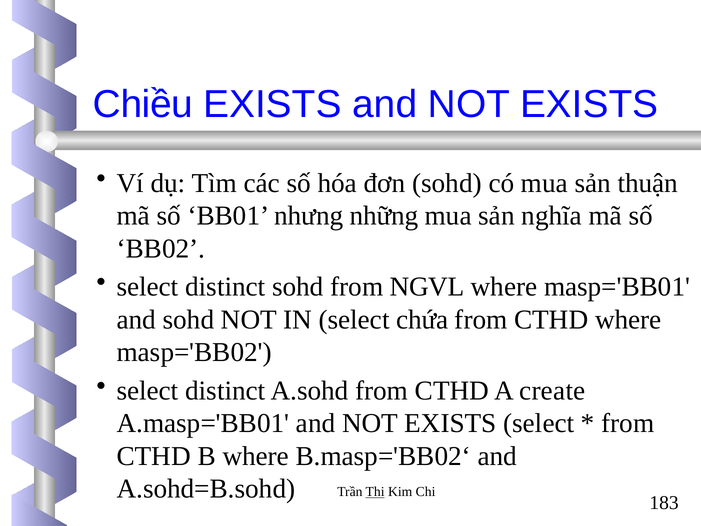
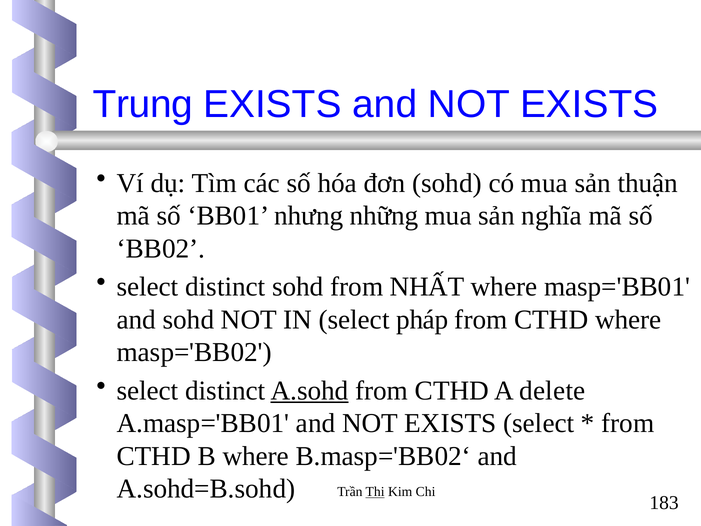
Chiều: Chiều -> Trung (143, 104)
NGVL: NGVL -> NHẤT (427, 287)
chứa: chứa -> pháp (422, 319)
A.sohd underline: none -> present (310, 390)
create: create -> delete (552, 390)
